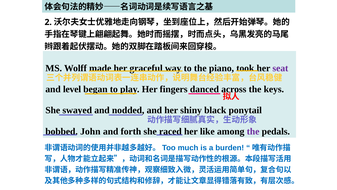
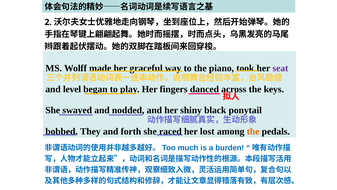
John: John -> They (90, 131)
like: like -> lost (207, 131)
the colour: purple -> orange (253, 131)
